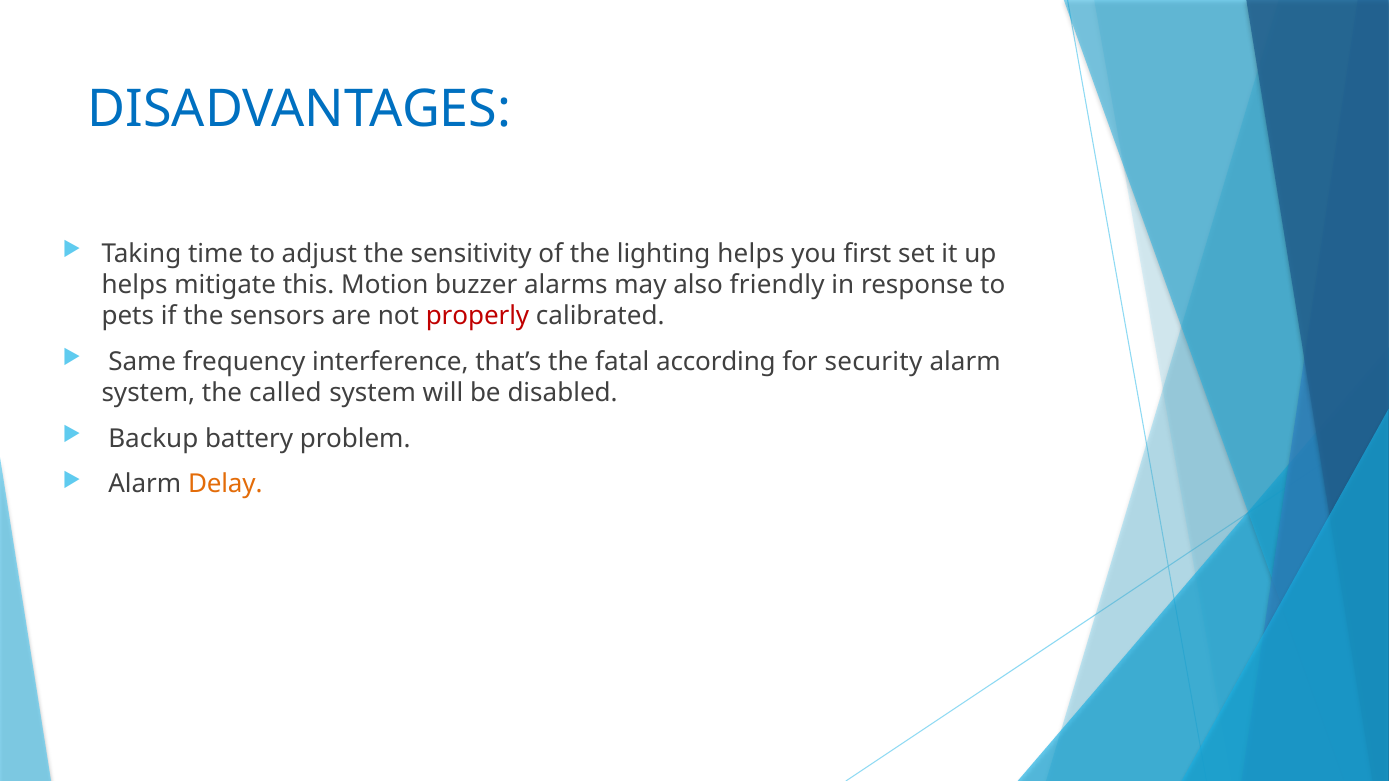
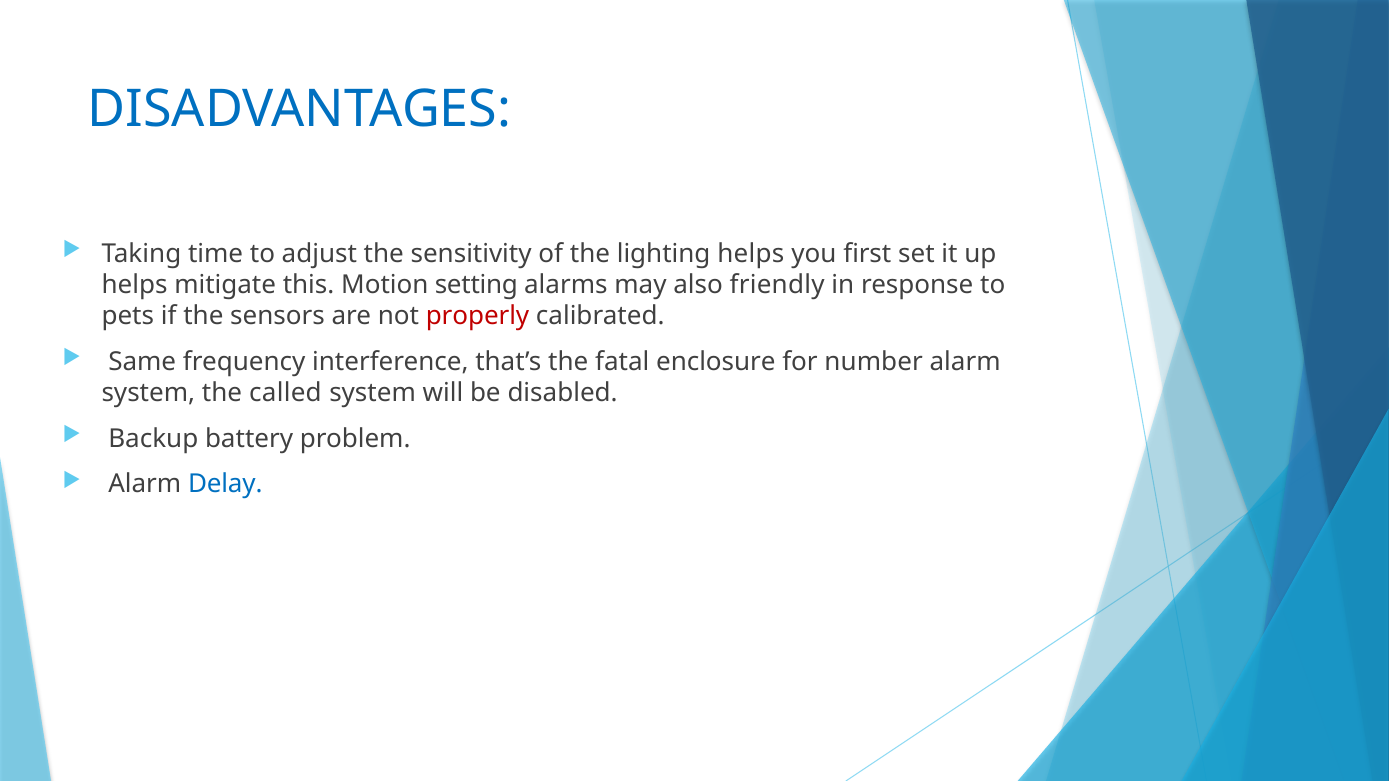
buzzer: buzzer -> setting (476, 285)
according: according -> enclosure (716, 362)
security: security -> number (874, 362)
Delay colour: orange -> blue (225, 485)
